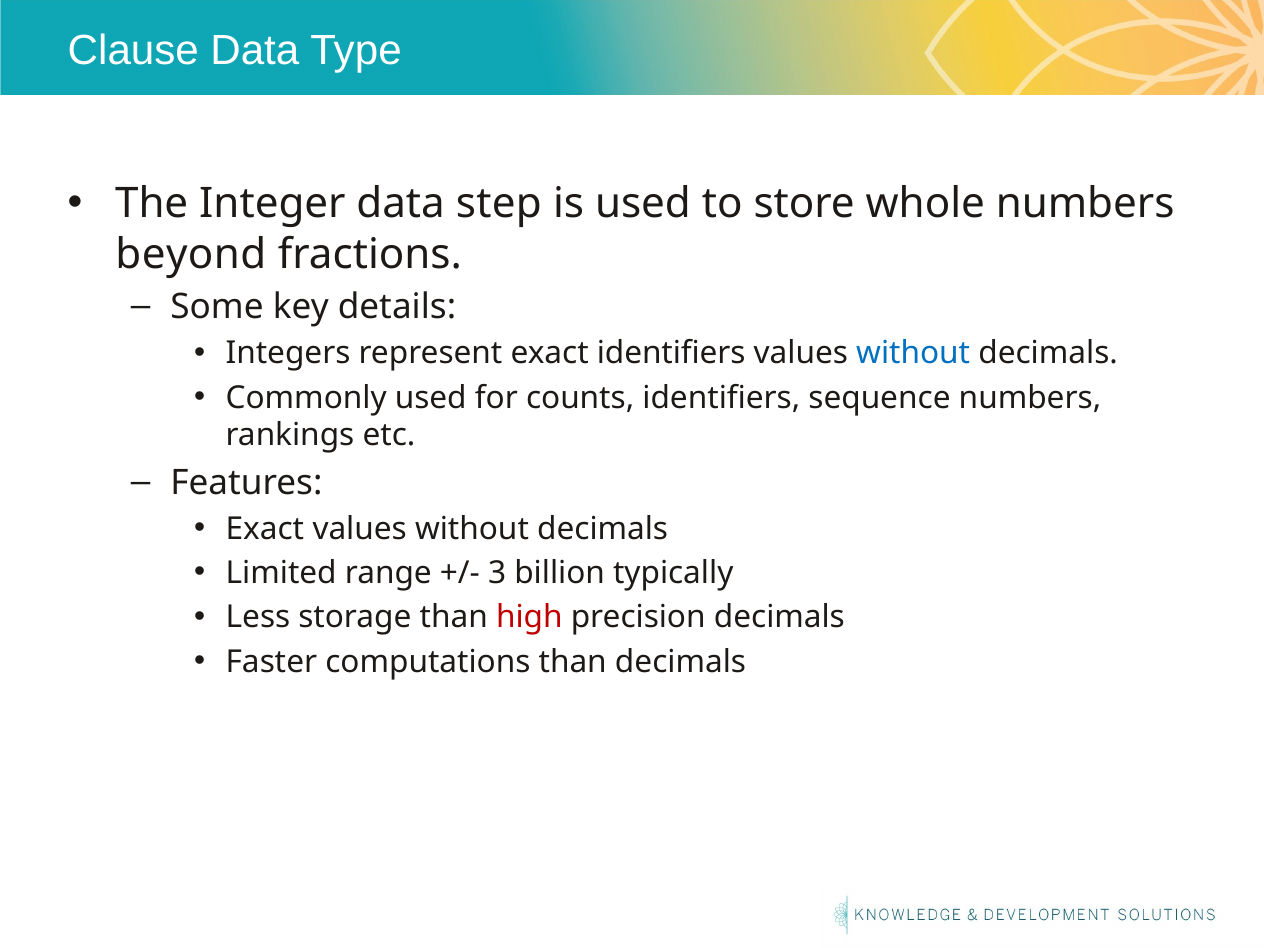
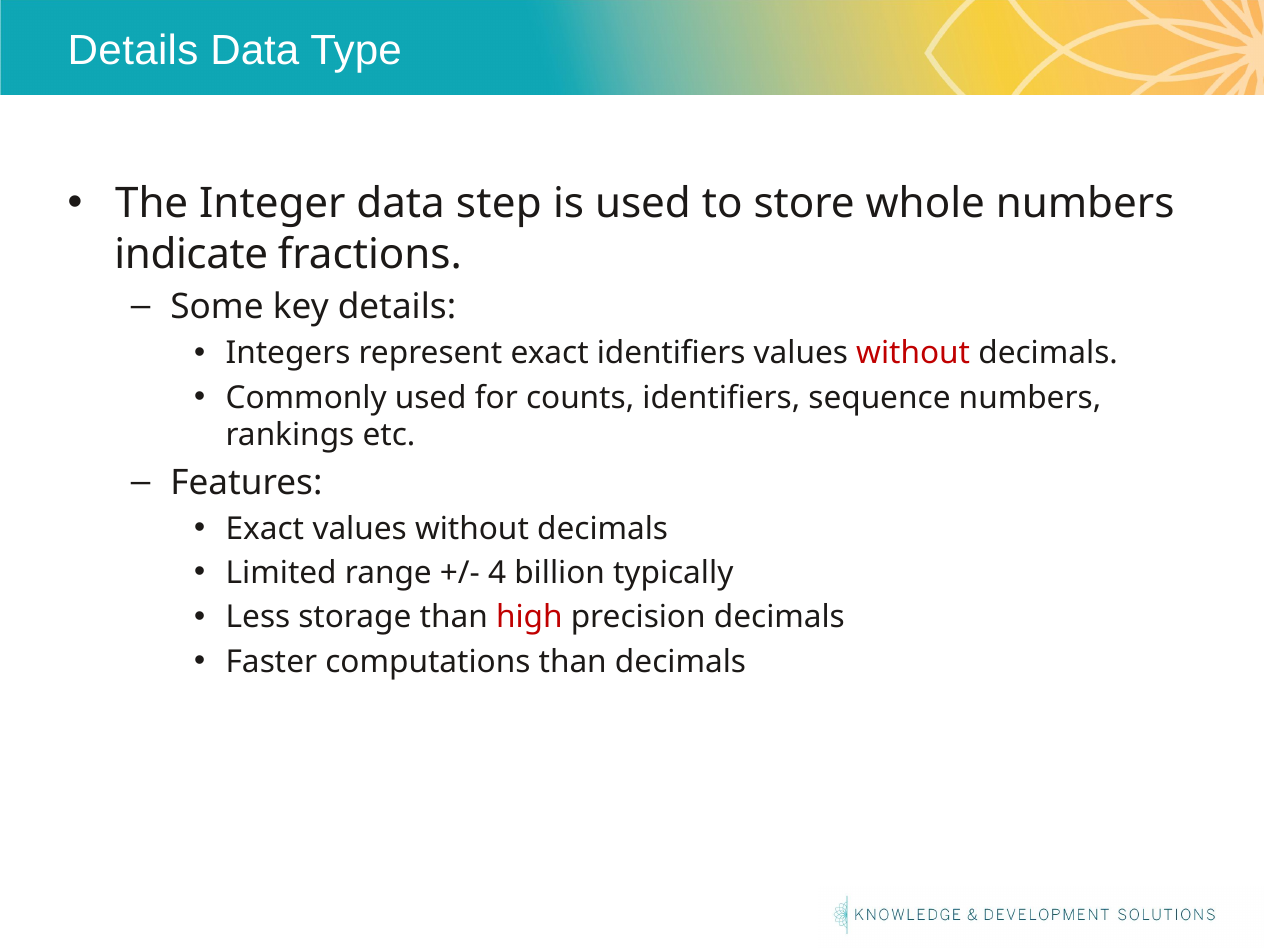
Clause: Clause -> Details (133, 51)
beyond: beyond -> indicate (191, 254)
without colour: blue -> red (913, 353)
3: 3 -> 4 (497, 573)
